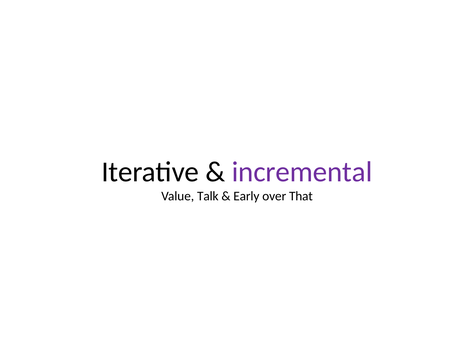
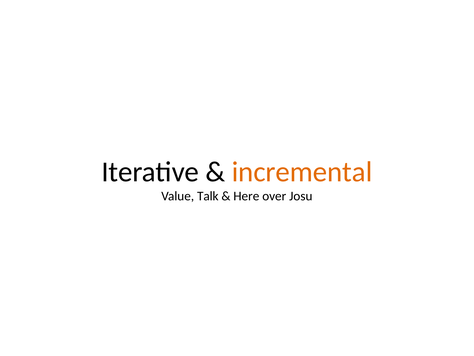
incremental colour: purple -> orange (302, 172)
Early: Early -> Here (246, 196)
That: That -> Josu (301, 196)
